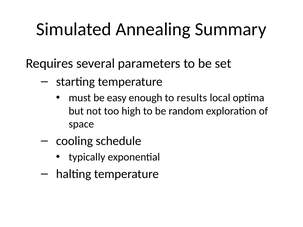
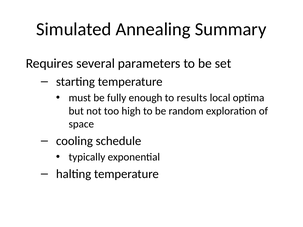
easy: easy -> fully (117, 98)
